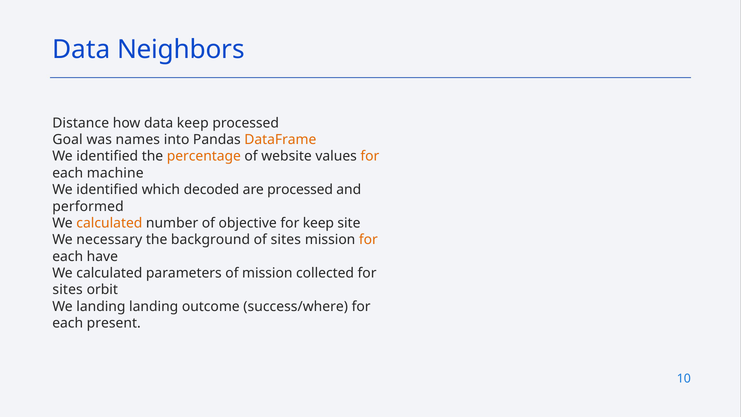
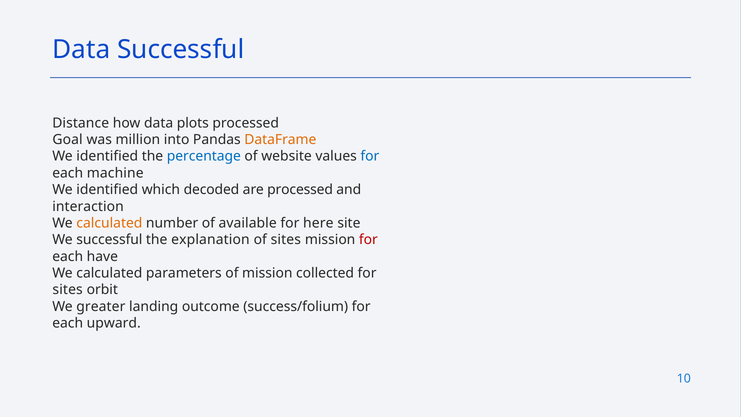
Data Neighbors: Neighbors -> Successful (181, 49)
data keep: keep -> plots (193, 123)
names: names -> million (138, 140)
percentage colour: orange -> blue (204, 156)
for colour: orange -> blue (370, 156)
performed: performed -> interaction (88, 206)
objective: objective -> available (248, 223)
for keep: keep -> here (318, 223)
We necessary: necessary -> successful (109, 240)
background: background -> explanation (210, 240)
for colour: orange -> red (368, 240)
We landing: landing -> greater (101, 306)
success/where: success/where -> success/folium (296, 306)
present: present -> upward (114, 323)
